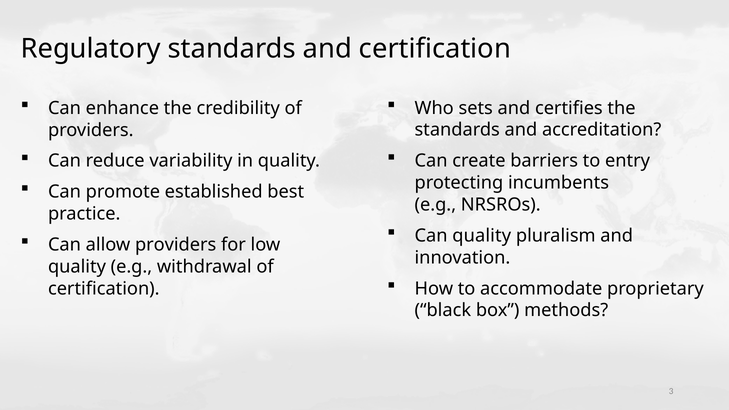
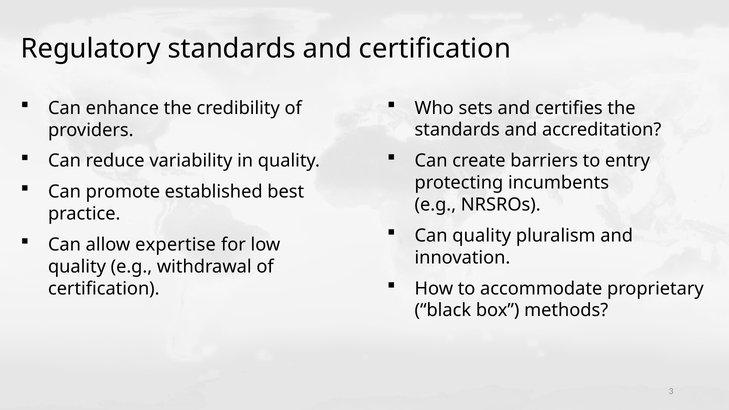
allow providers: providers -> expertise (176, 245)
